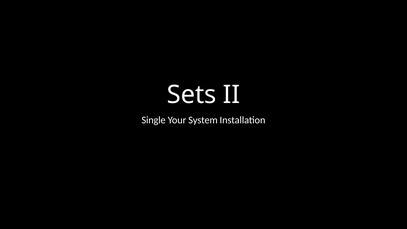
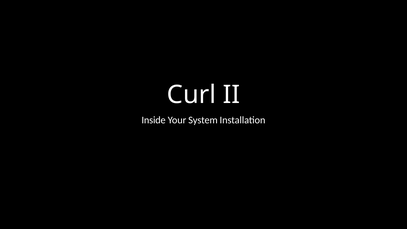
Sets: Sets -> Curl (191, 95)
Single: Single -> Inside (154, 120)
